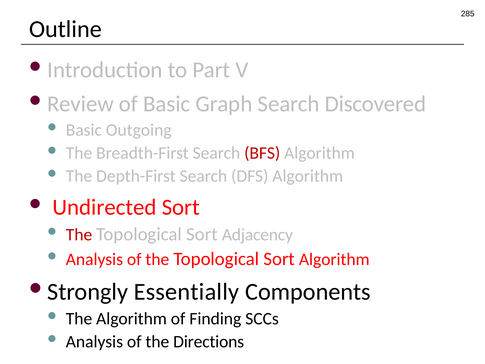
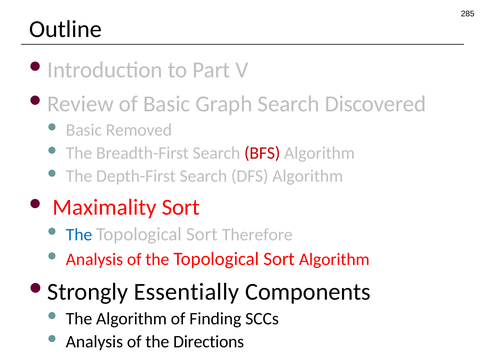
Outgoing: Outgoing -> Removed (139, 130)
Undirected: Undirected -> Maximality (104, 207)
The colour: red -> blue (79, 235)
Adjacency: Adjacency -> Therefore (257, 235)
